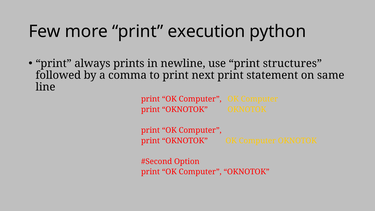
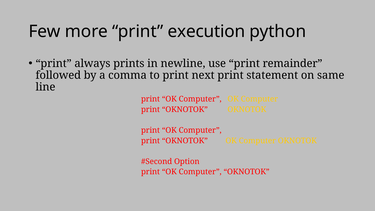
structures: structures -> remainder (293, 63)
